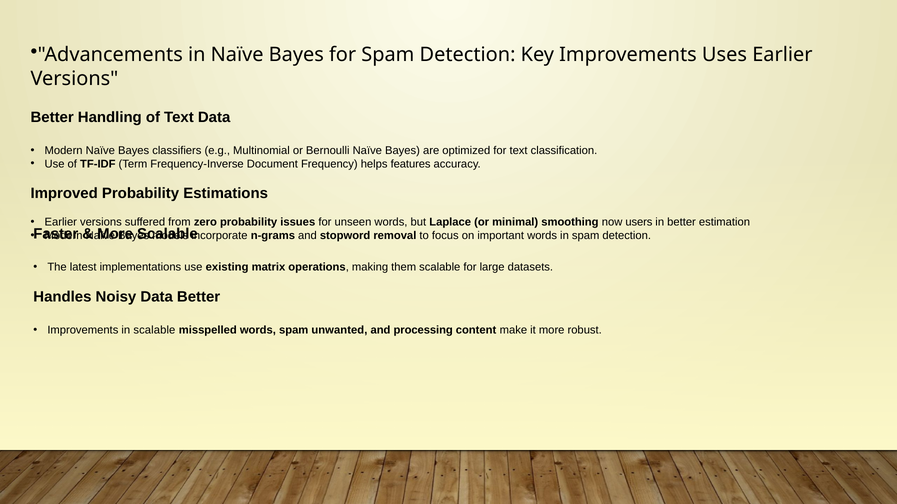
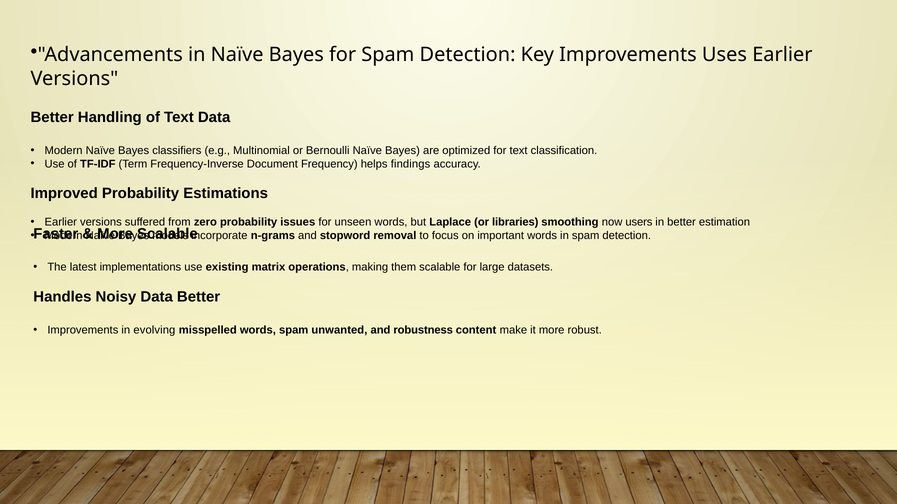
features: features -> findings (411, 164)
minimal: minimal -> libraries (515, 222)
in scalable: scalable -> evolving (154, 330)
processing: processing -> robustness (423, 330)
